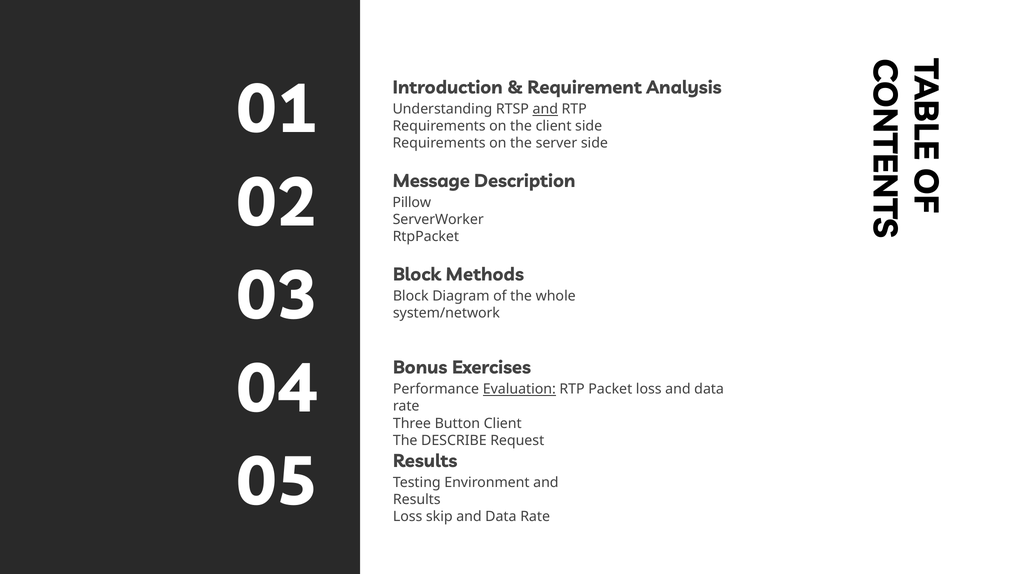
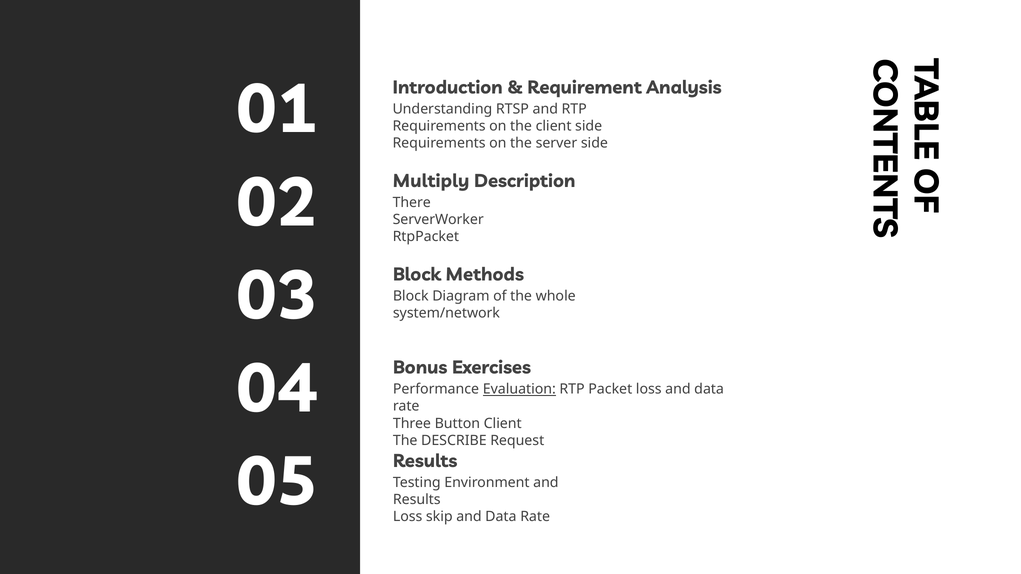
and underline: present -> none (545, 109)
Message: Message -> Multiply (431, 181)
Pillow: Pillow -> There (412, 203)
